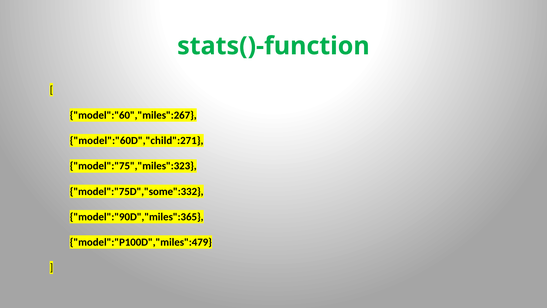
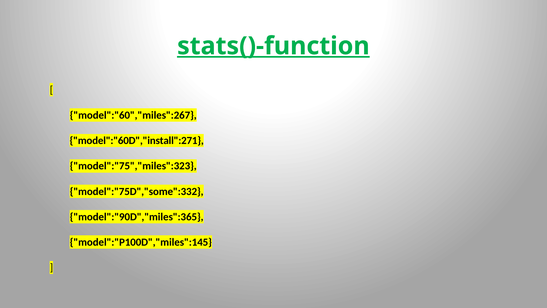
stats()-function underline: none -> present (273, 46)
model":"60D","child":271: model":"60D","child":271 -> model":"60D","install":271 (137, 140)
model":"P100D","miles":479: model":"P100D","miles":479 -> model":"P100D","miles":145 (141, 242)
